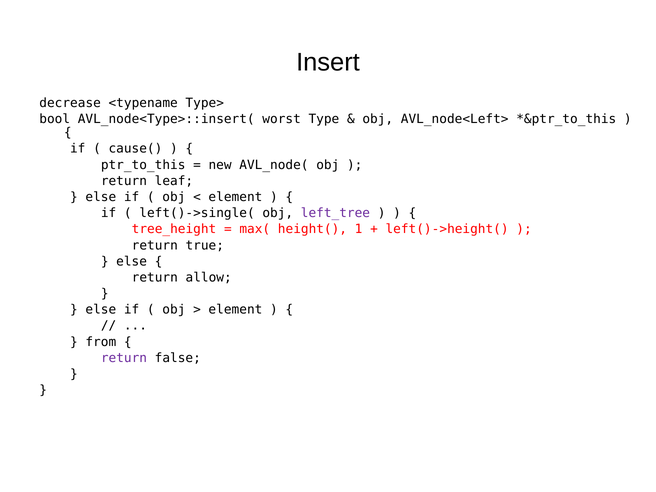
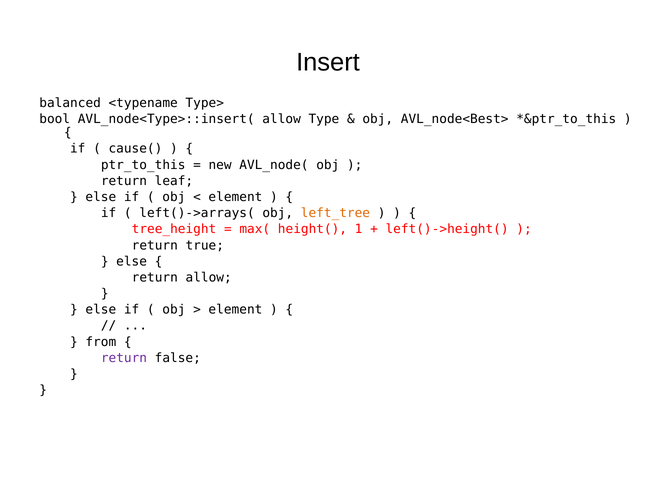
decrease: decrease -> balanced (70, 103)
AVL_node<Type>::insert( worst: worst -> allow (282, 119)
AVL_node<Left>: AVL_node<Left> -> AVL_node<Best> (455, 119)
left()->single(: left()->single( -> left()->arrays( (197, 213)
left_tree colour: purple -> orange (335, 213)
